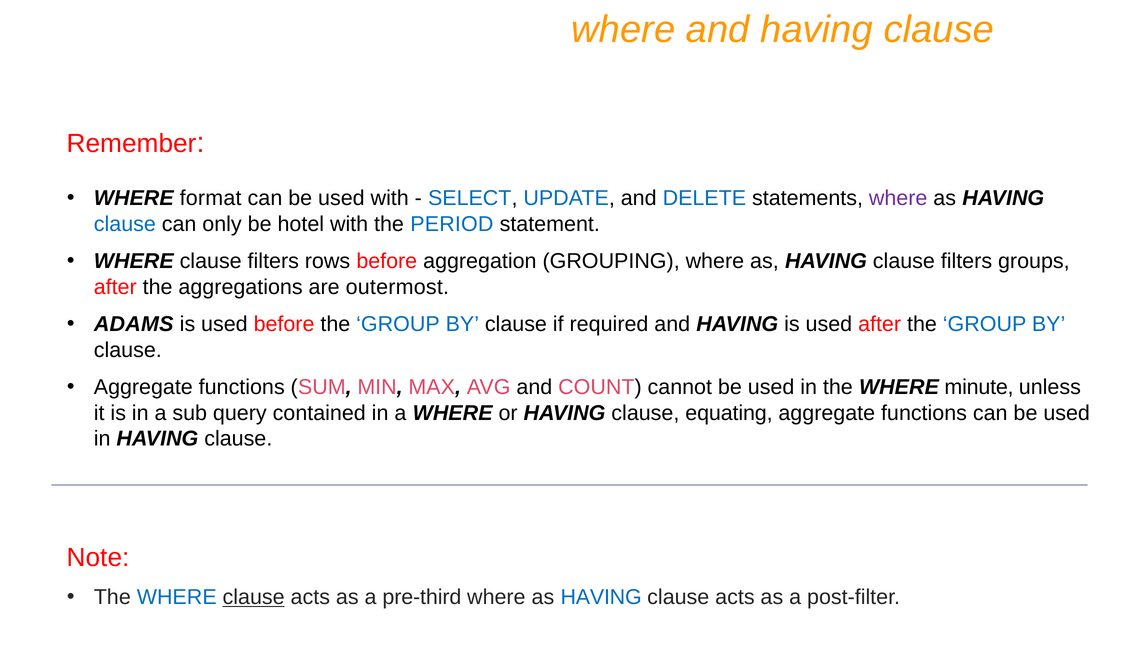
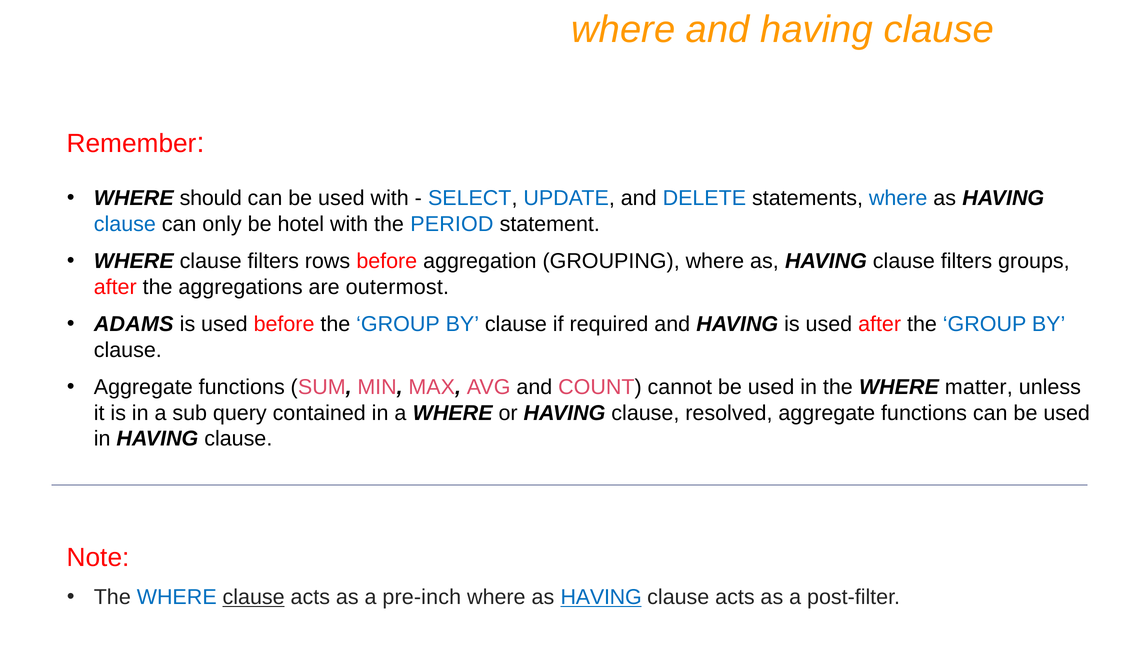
format: format -> should (211, 198)
where colour: purple -> blue (898, 198)
minute: minute -> matter (979, 387)
equating: equating -> resolved (729, 413)
pre-third: pre-third -> pre-inch (422, 597)
HAVING underline: none -> present (601, 597)
